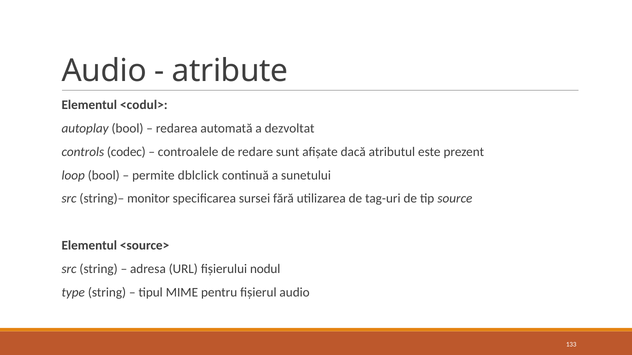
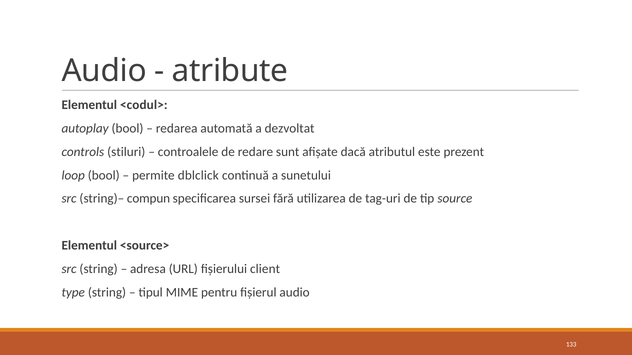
codec: codec -> stiluri (126, 152)
monitor: monitor -> compun (149, 199)
nodul: nodul -> client (265, 269)
